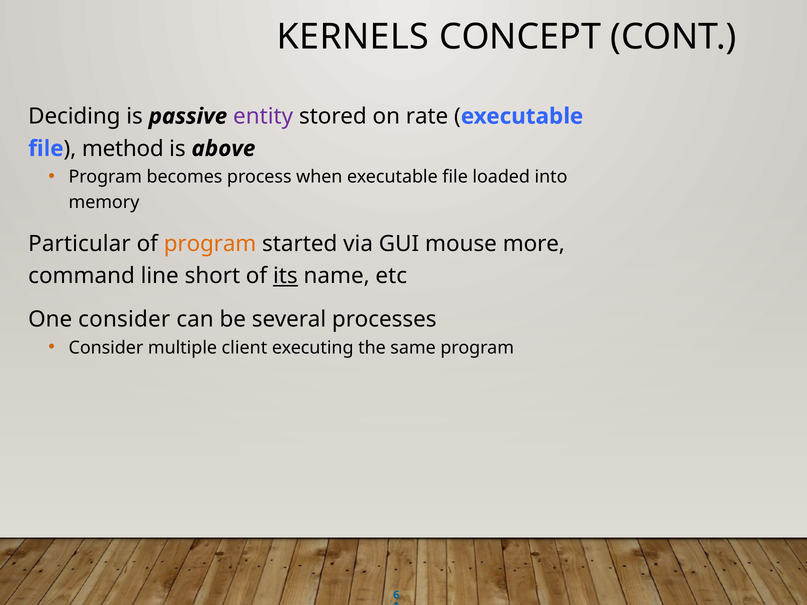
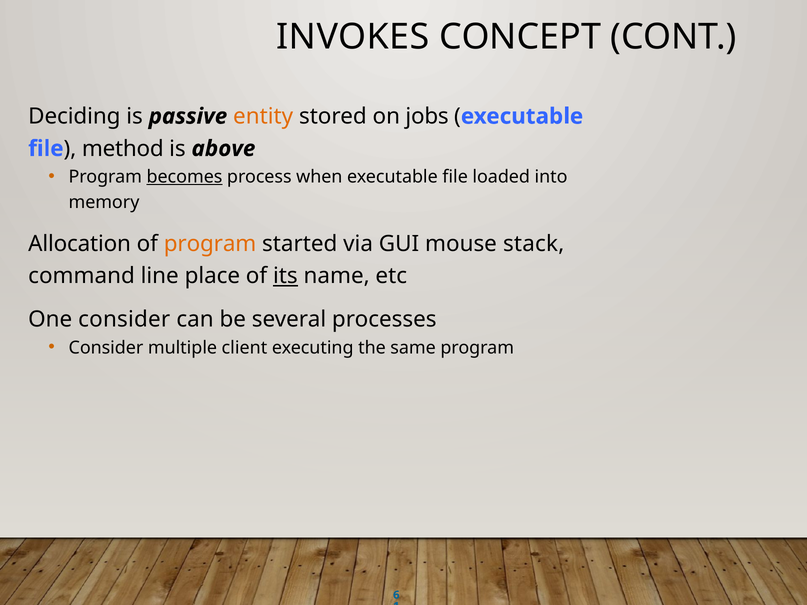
KERNELS: KERNELS -> INVOKES (353, 37)
entity colour: purple -> orange (263, 116)
rate: rate -> jobs (427, 116)
becomes underline: none -> present (184, 177)
Particular: Particular -> Allocation (80, 244)
more: more -> stack (534, 244)
short: short -> place (212, 276)
